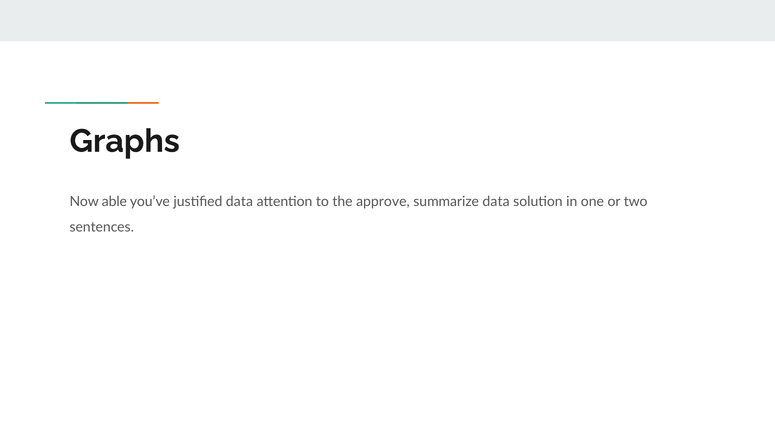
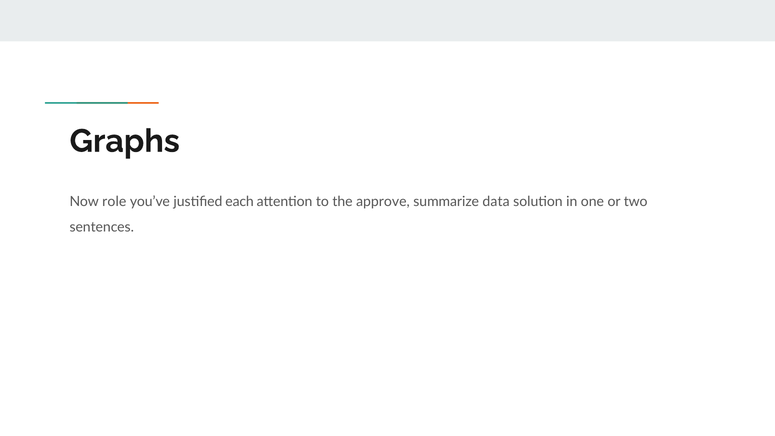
able: able -> role (114, 202)
justified data: data -> each (240, 202)
